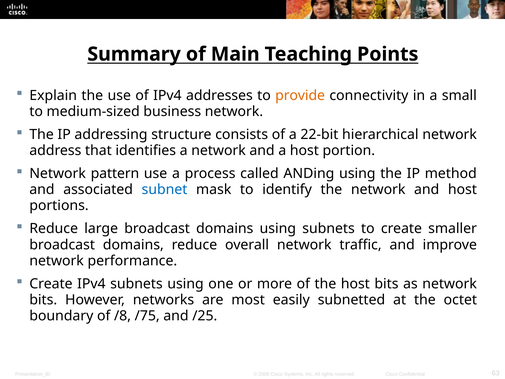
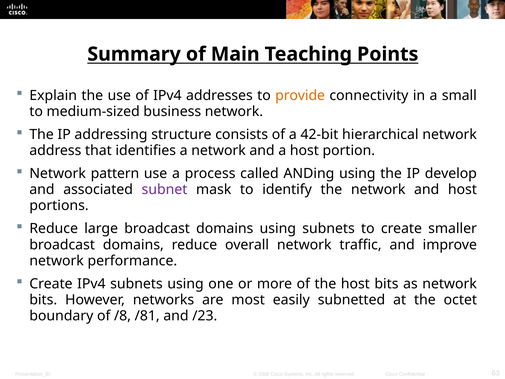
22-bit: 22-bit -> 42-bit (319, 134)
method: method -> develop (451, 174)
subnet colour: blue -> purple (165, 190)
/75: /75 -> /81 (147, 316)
/25: /25 -> /23 (205, 316)
